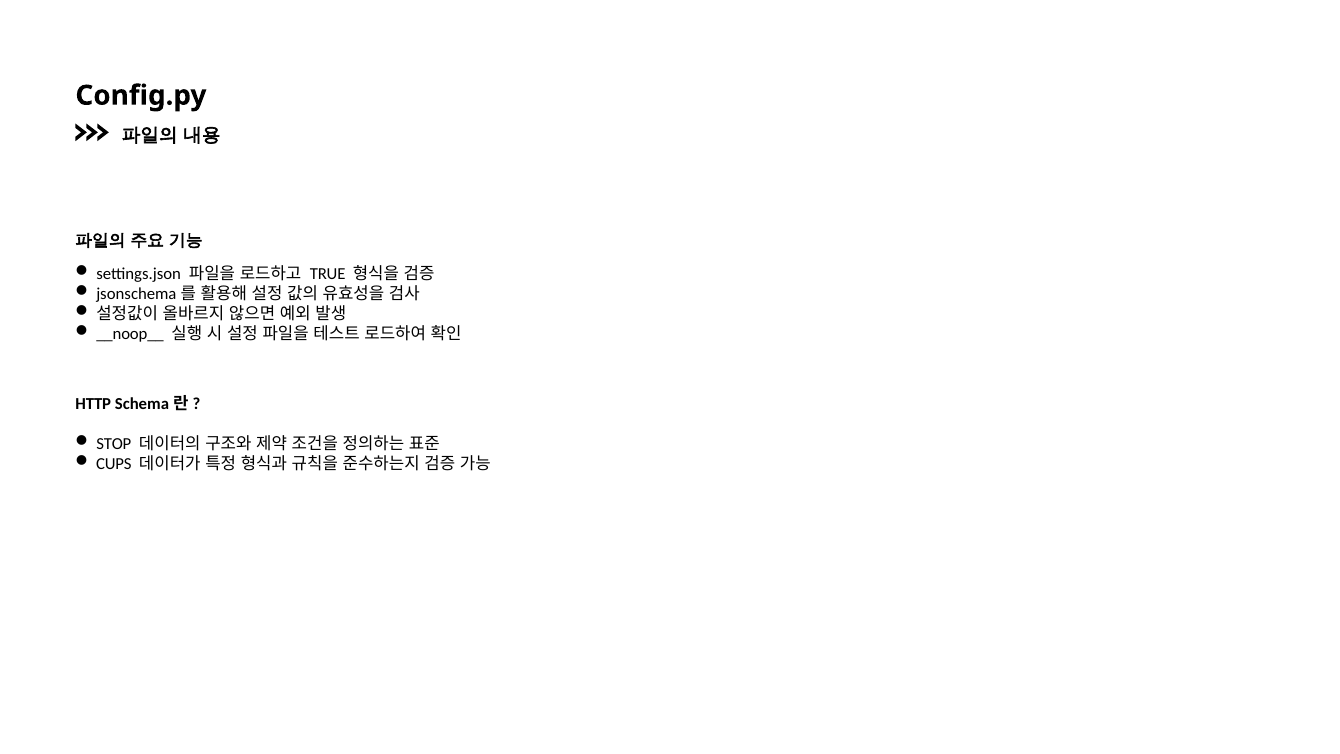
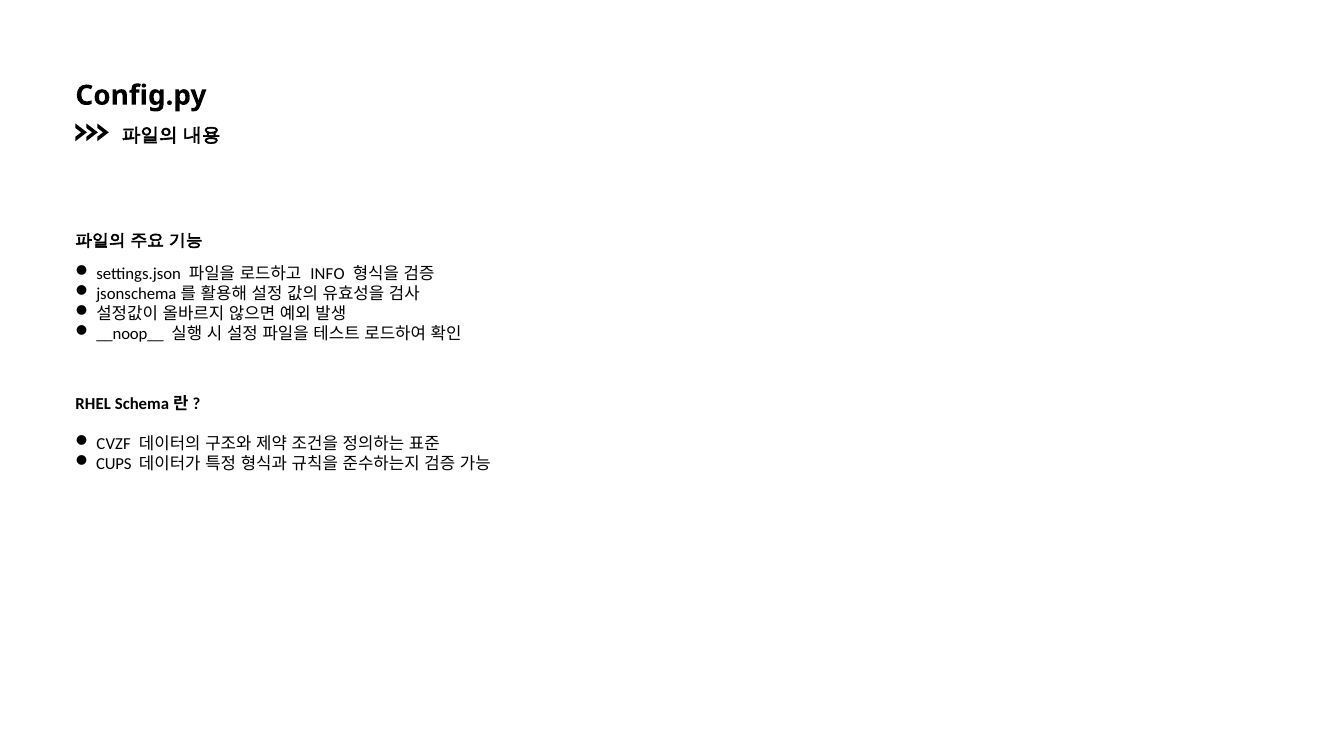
TRUE: TRUE -> INFO (327, 273)
HTTP: HTTP -> RHEL (93, 404)
STOP: STOP -> CVZF (114, 444)
